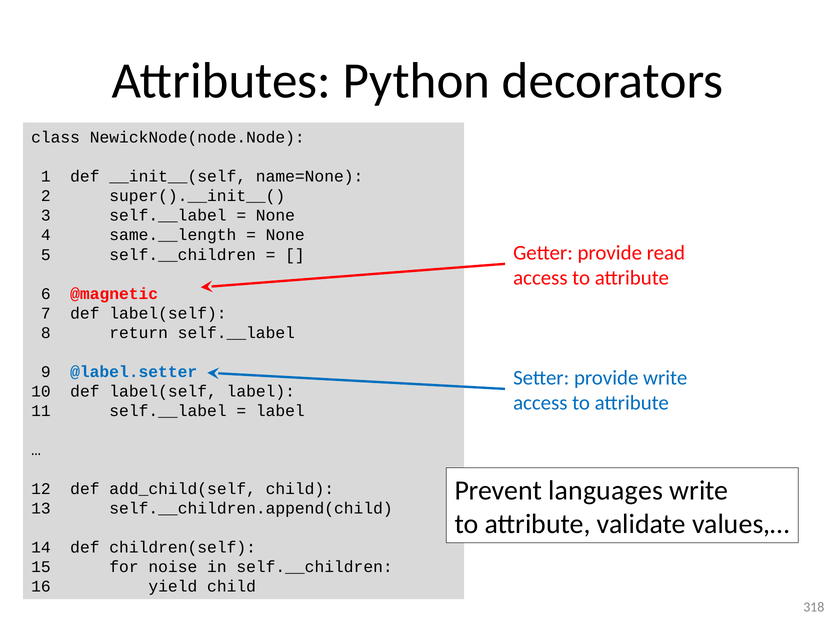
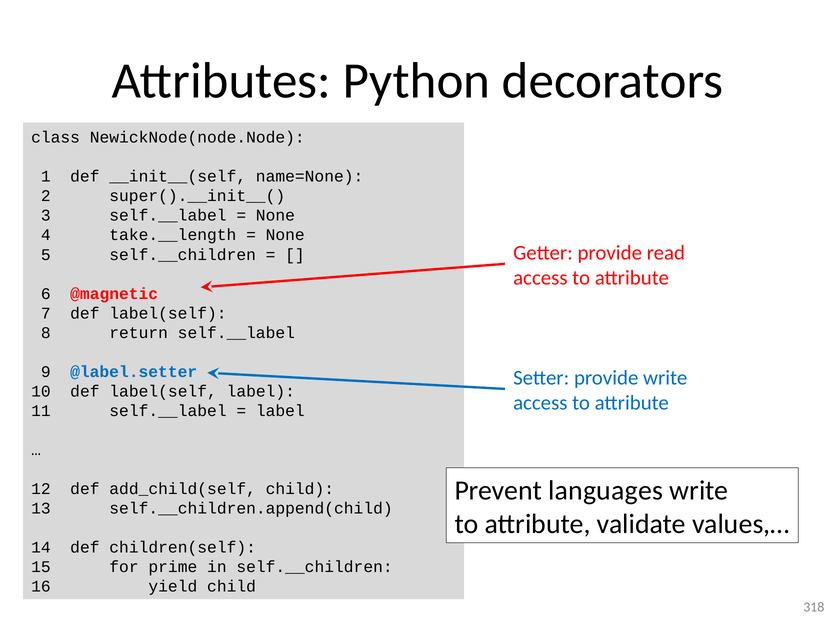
same.__length: same.__length -> take.__length (173, 235)
noise: noise -> prime (173, 567)
